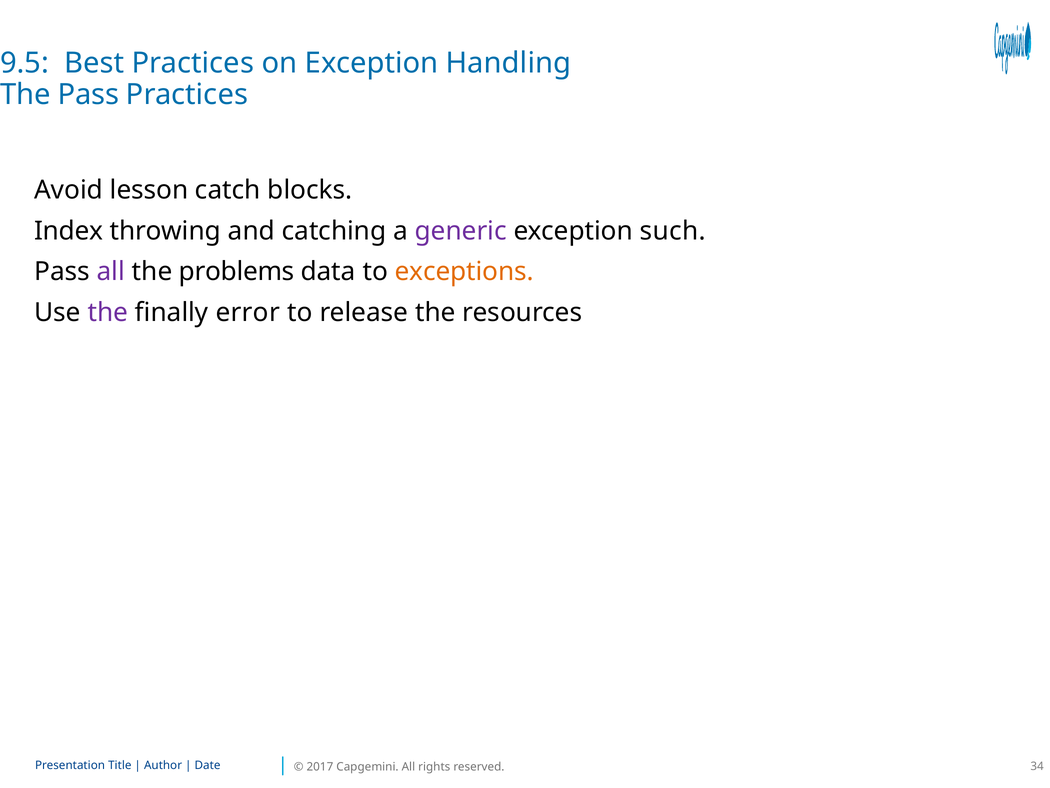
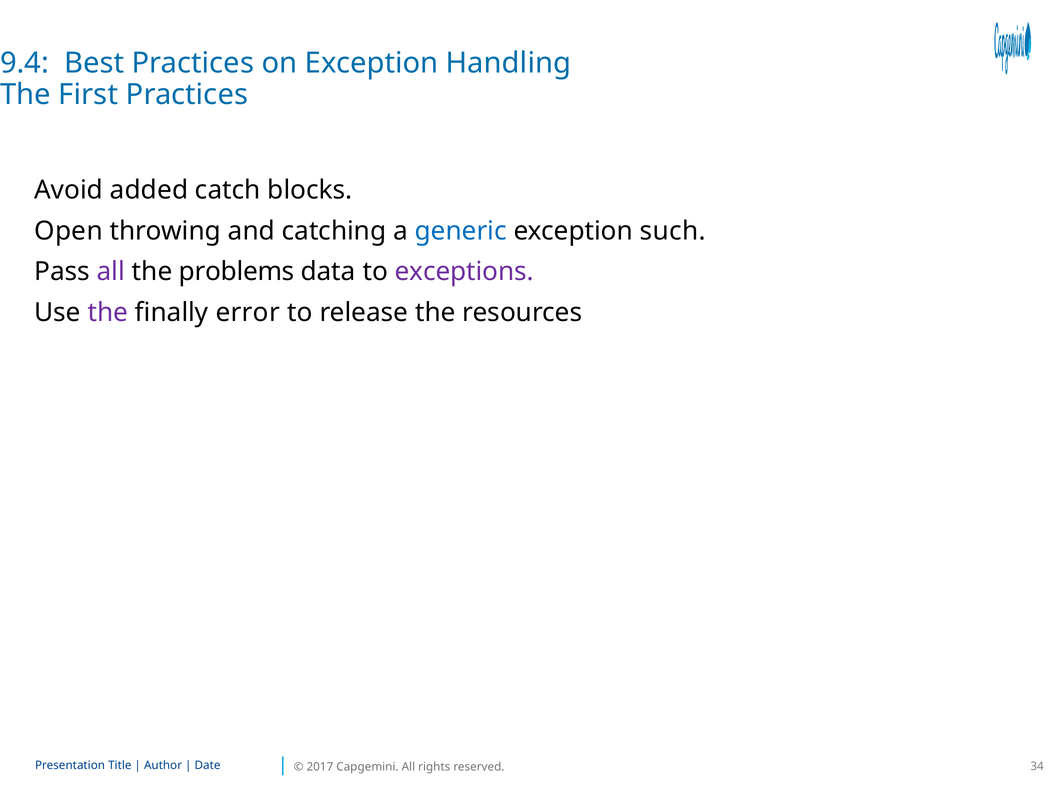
9.5: 9.5 -> 9.4 (24, 63)
The Pass: Pass -> First (88, 95)
lesson: lesson -> added (149, 190)
Index: Index -> Open (69, 231)
generic colour: purple -> blue (461, 231)
exceptions colour: orange -> purple (464, 272)
